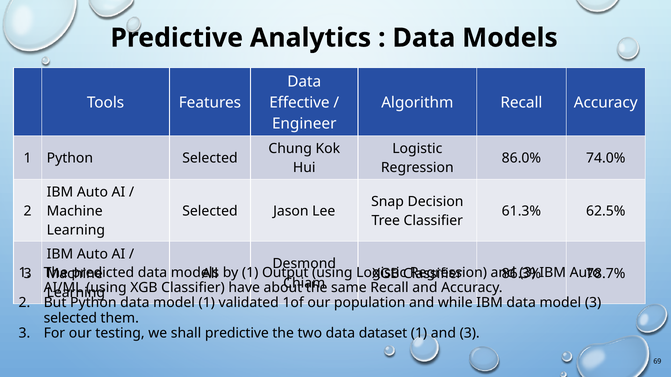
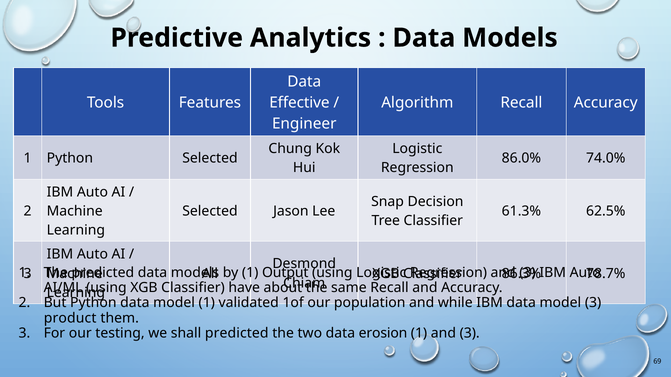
selected: selected -> product (70, 318)
shall predictive: predictive -> predicted (237, 333)
dataset: dataset -> erosion (383, 333)
